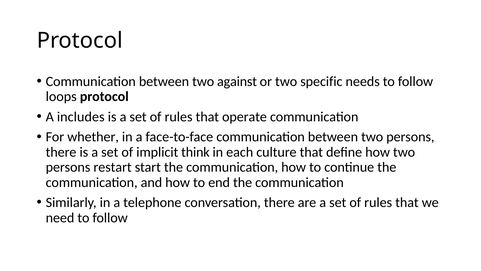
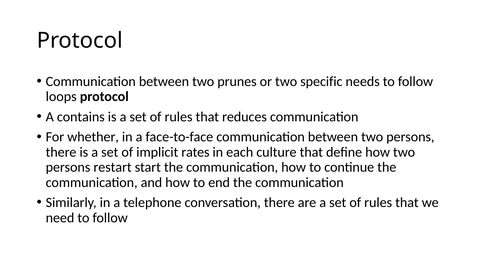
against: against -> prunes (237, 81)
includes: includes -> contains (81, 117)
operate: operate -> reduces (244, 117)
think: think -> rates (195, 152)
